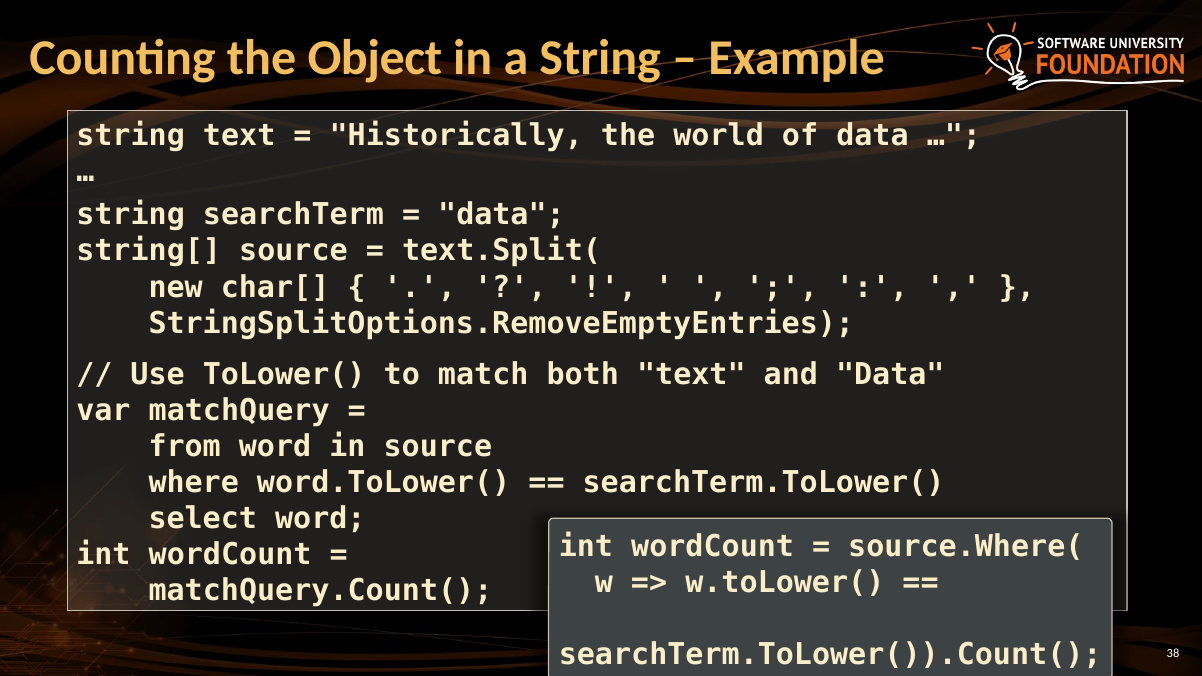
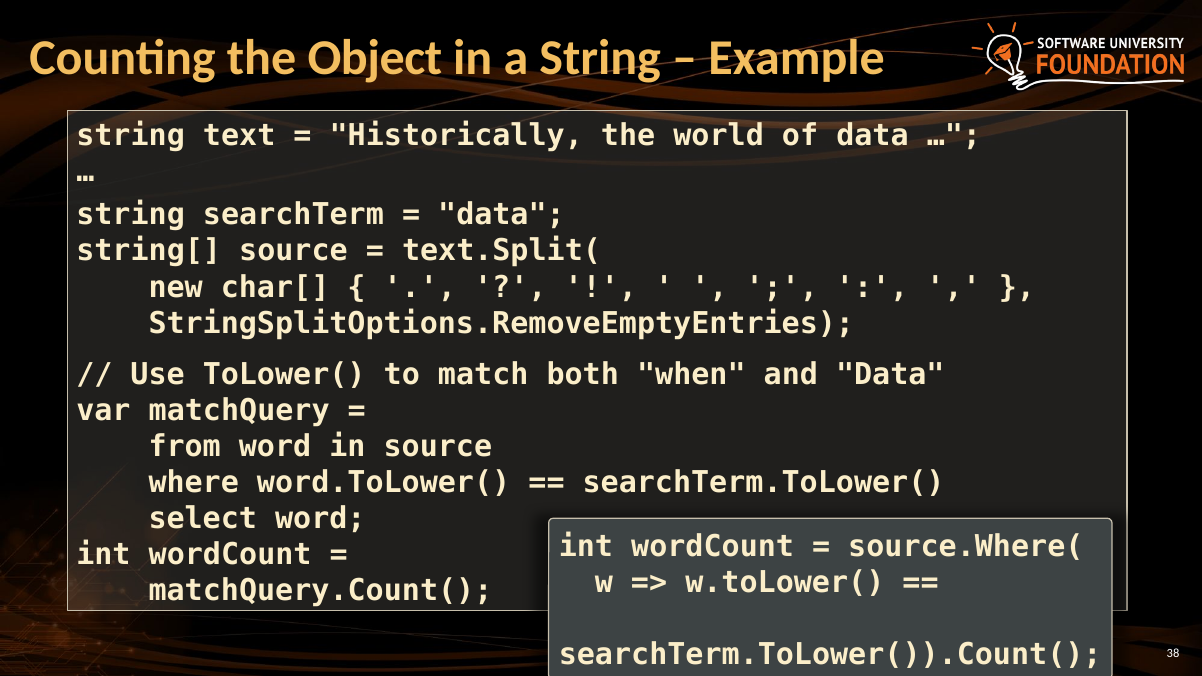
both text: text -> when (691, 374)
